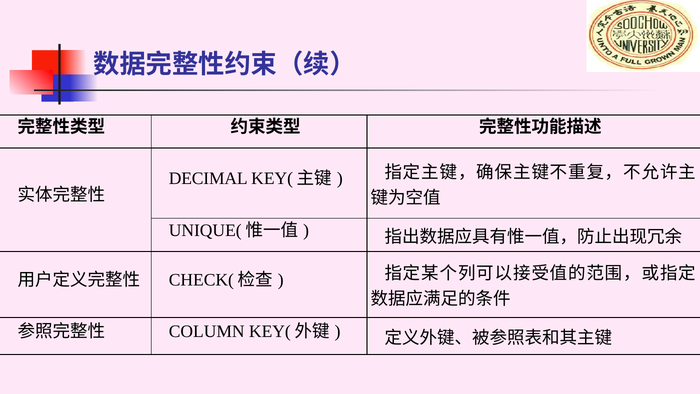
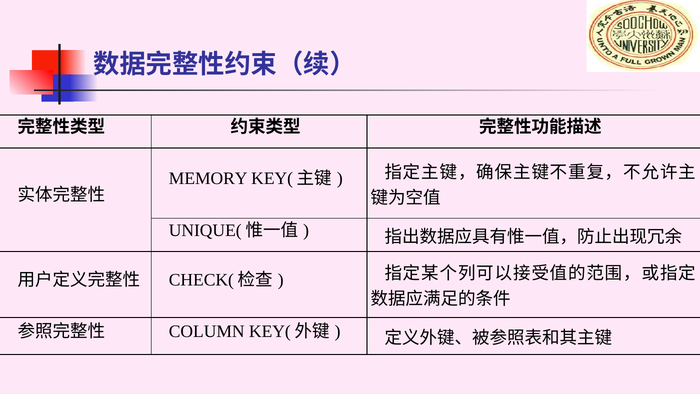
DECIMAL: DECIMAL -> MEMORY (208, 178)
